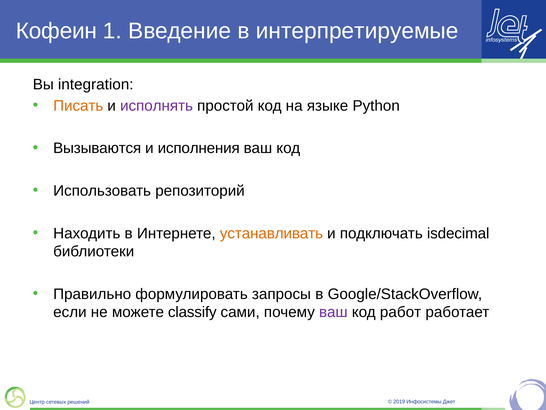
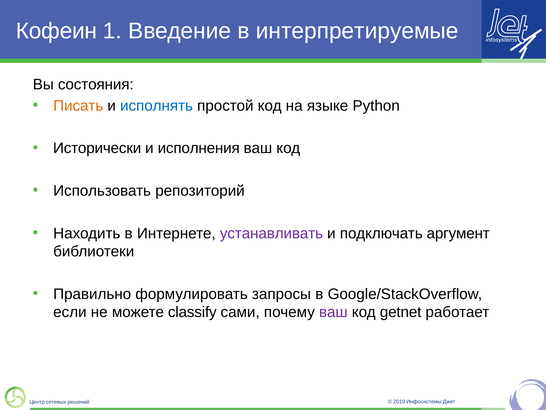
integration: integration -> состояния (96, 84)
исполнять colour: purple -> blue (157, 106)
Вызываются: Вызываются -> Исторически (97, 148)
устанавливать colour: orange -> purple (271, 233)
isdecimal: isdecimal -> аргумент (458, 233)
работ: работ -> getnet (401, 312)
